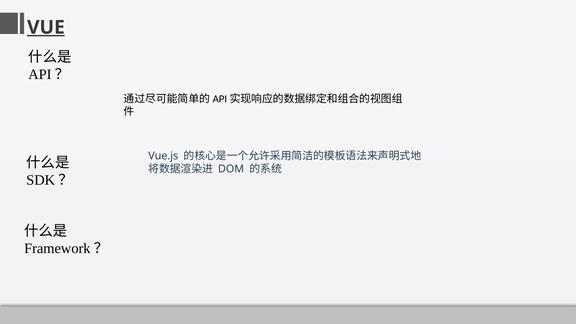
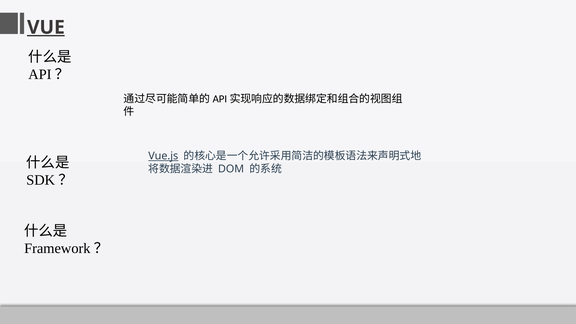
Vue.js underline: none -> present (163, 156)
